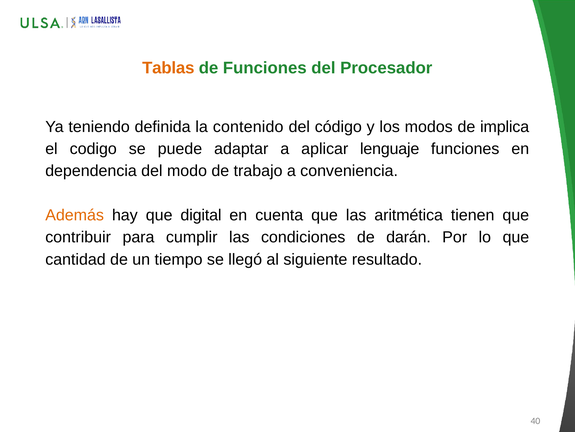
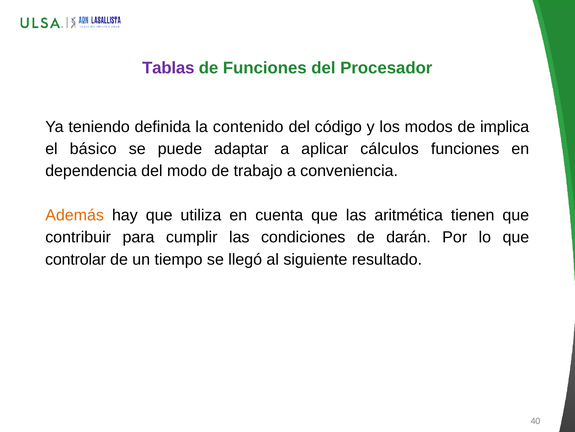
Tablas colour: orange -> purple (168, 68)
codigo: codigo -> básico (93, 149)
lenguaje: lenguaje -> cálculos (390, 149)
digital: digital -> utiliza (201, 215)
cantidad: cantidad -> controlar (76, 259)
